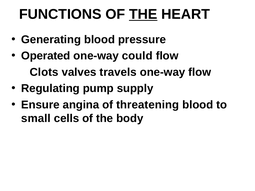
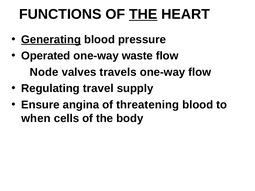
Generating underline: none -> present (51, 40)
could: could -> waste (137, 56)
Clots: Clots -> Node (44, 72)
pump: pump -> travel (98, 89)
small: small -> when (36, 118)
